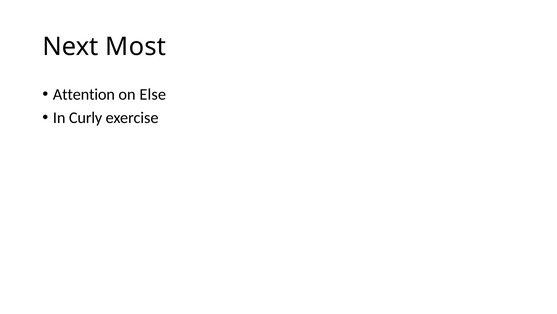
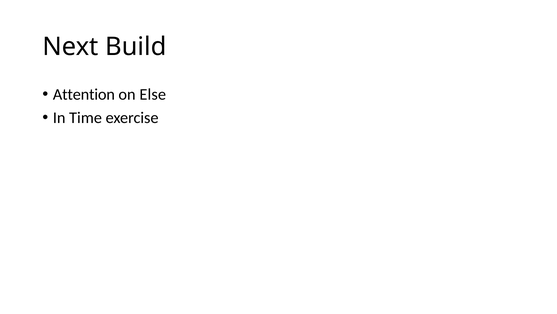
Most: Most -> Build (136, 47)
Curly: Curly -> Time (86, 118)
